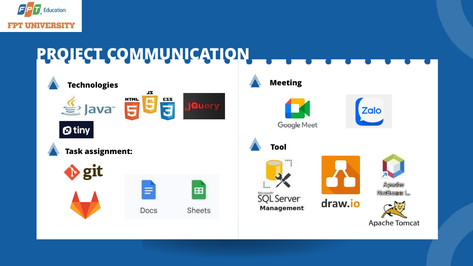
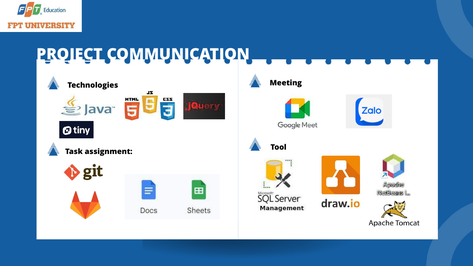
PROJECT underline: none -> present (70, 54)
